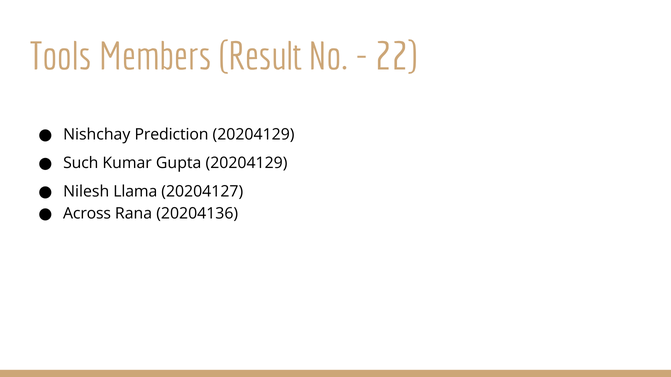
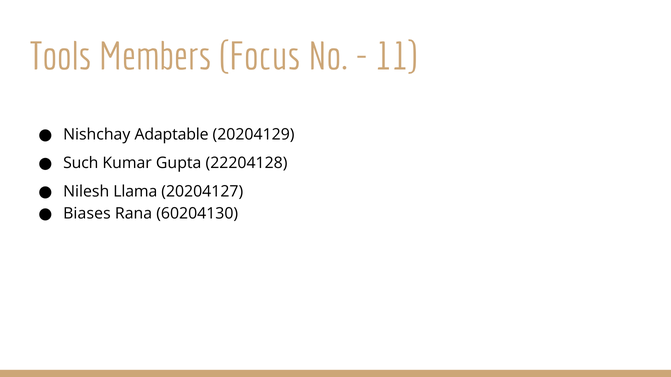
Result: Result -> Focus (260, 57)
22: 22 -> 11 (397, 57)
Prediction: Prediction -> Adaptable (172, 135)
Gupta 20204129: 20204129 -> 22204128 (247, 163)
Across: Across -> Biases (87, 214)
20204136: 20204136 -> 60204130 (197, 214)
